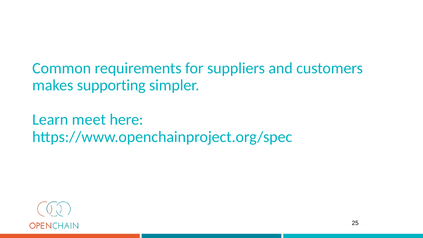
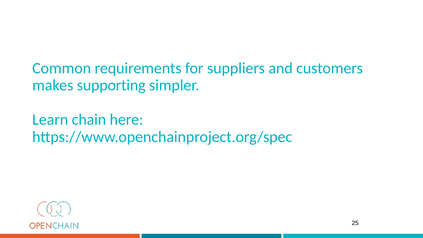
meet: meet -> chain (89, 120)
